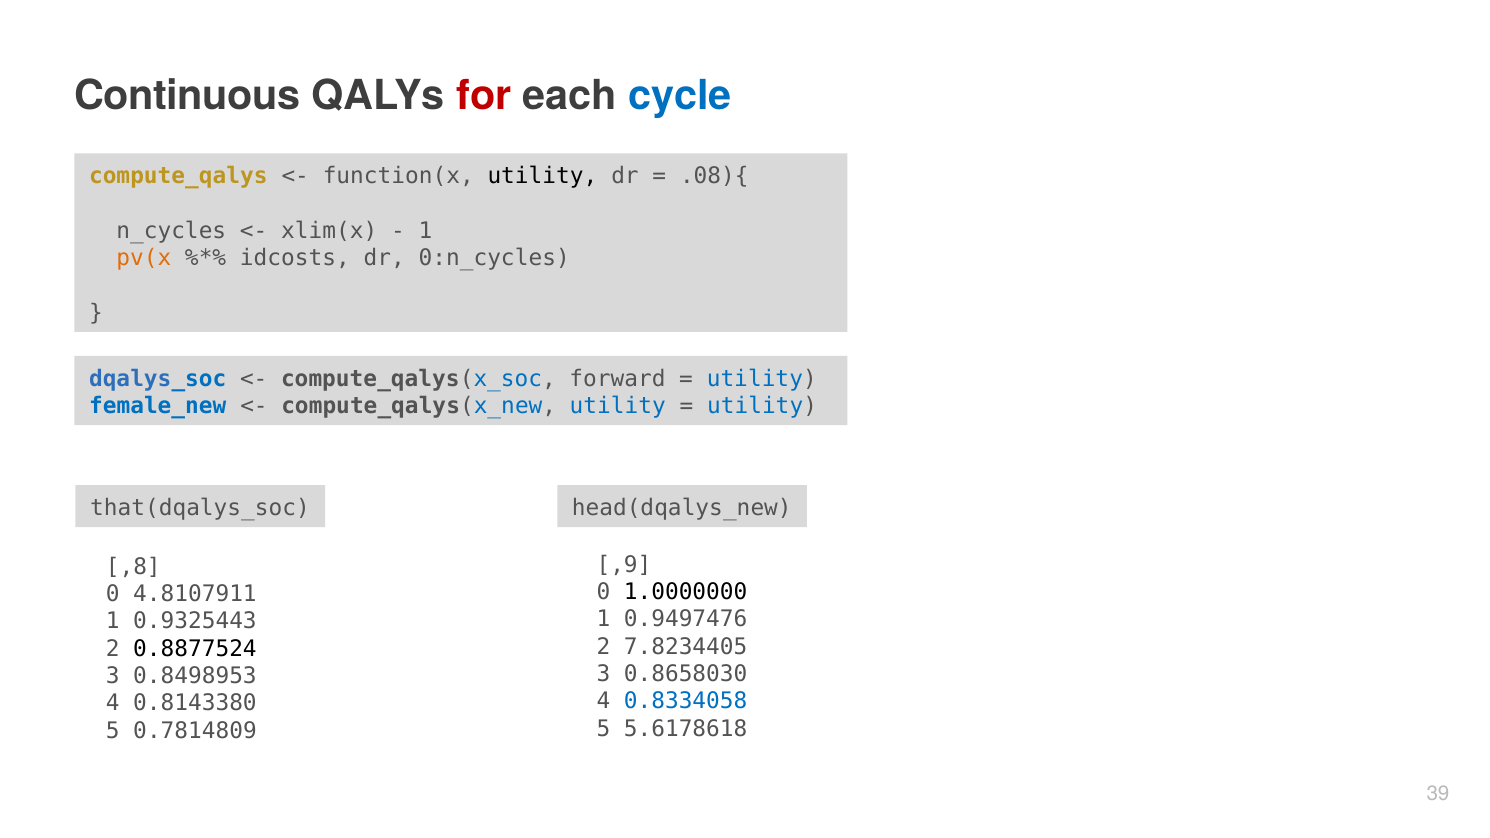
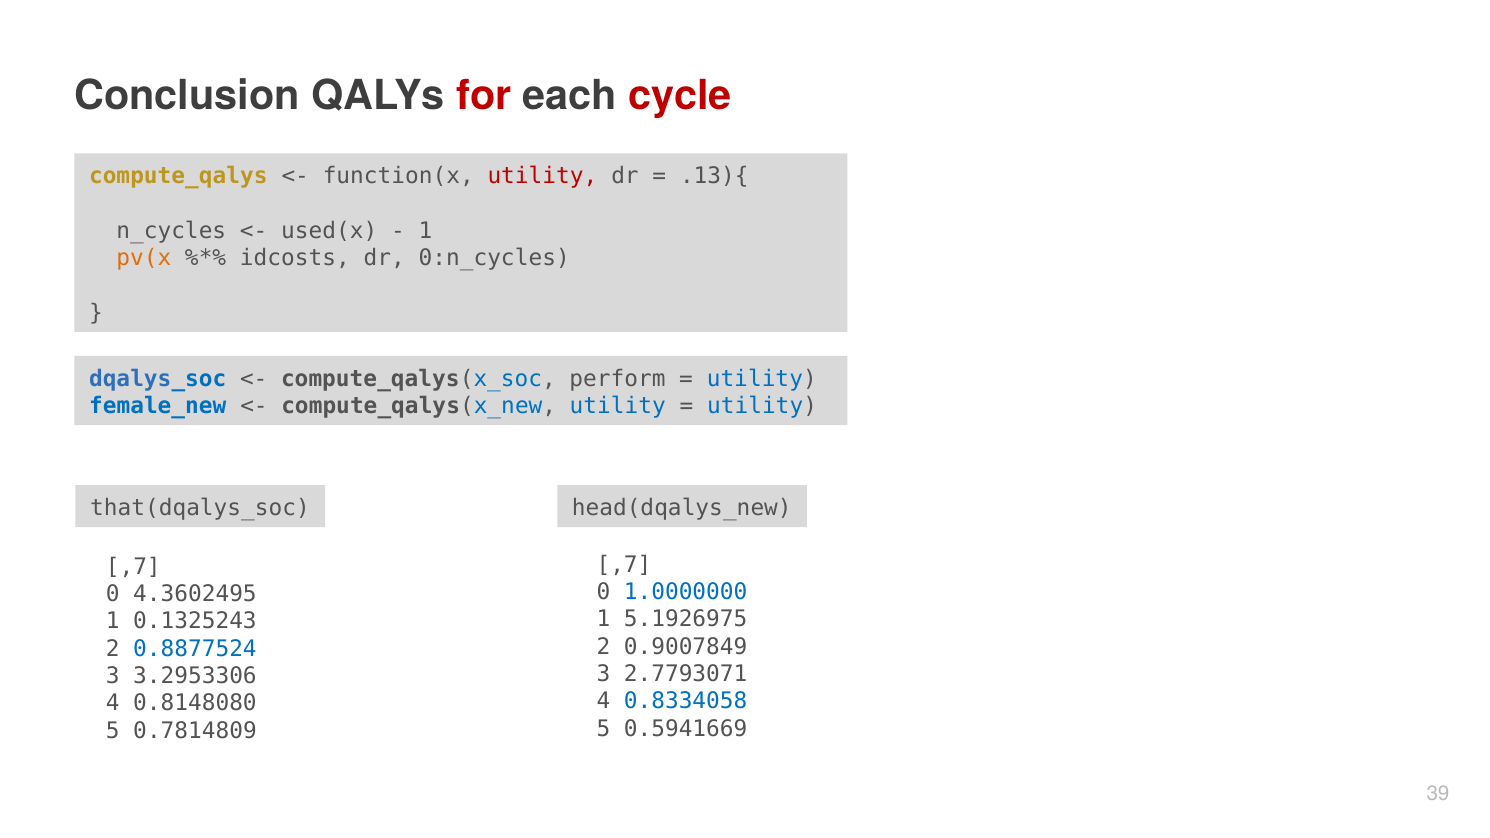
Continuous: Continuous -> Conclusion (187, 96)
cycle colour: blue -> red (680, 96)
utility colour: black -> red (542, 176)
.08){: .08){ -> .13){ (714, 176)
xlim(x: xlim(x -> used(x (329, 231)
forward: forward -> perform (617, 379)
,9: ,9 -> ,7 (624, 565)
,8: ,8 -> ,7 (133, 567)
1.0000000 colour: black -> blue (686, 592)
4.8107911: 4.8107911 -> 4.3602495 (195, 594)
0.9497476: 0.9497476 -> 5.1926975 (686, 619)
0.9325443: 0.9325443 -> 0.1325243 (195, 621)
7.8234405: 7.8234405 -> 0.9007849 (686, 647)
0.8877524 colour: black -> blue (195, 649)
0.8658030: 0.8658030 -> 2.7793071 (686, 674)
0.8498953: 0.8498953 -> 3.2953306 (195, 676)
0.8143380: 0.8143380 -> 0.8148080 (195, 703)
5.6178618: 5.6178618 -> 0.5941669 (686, 729)
